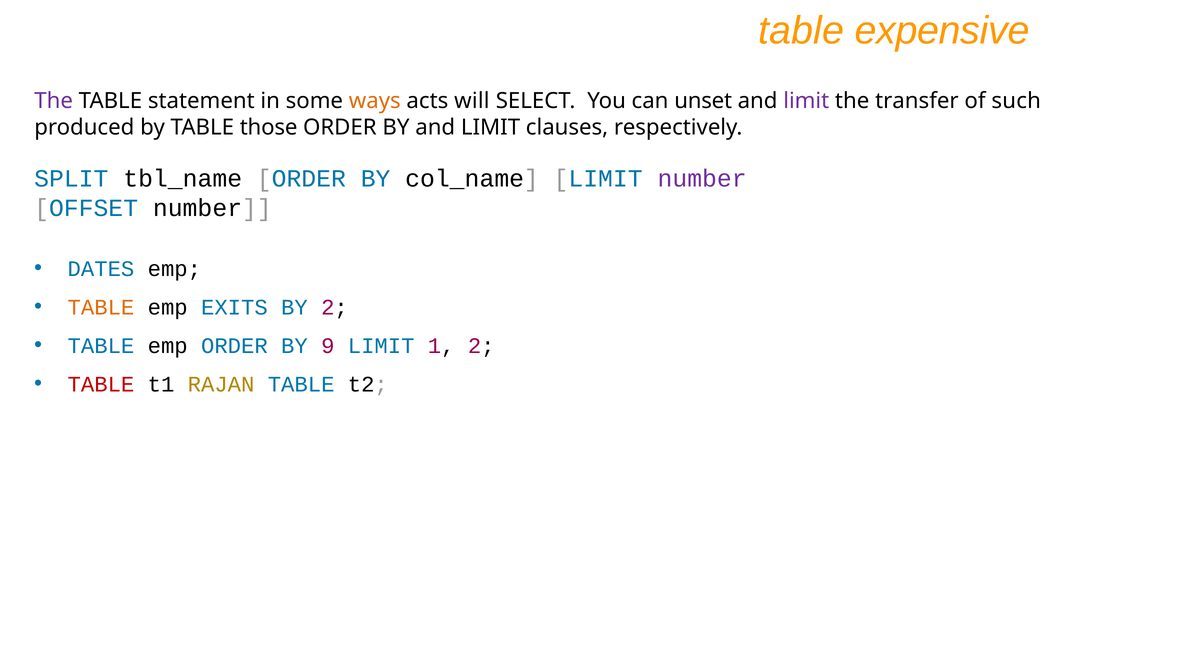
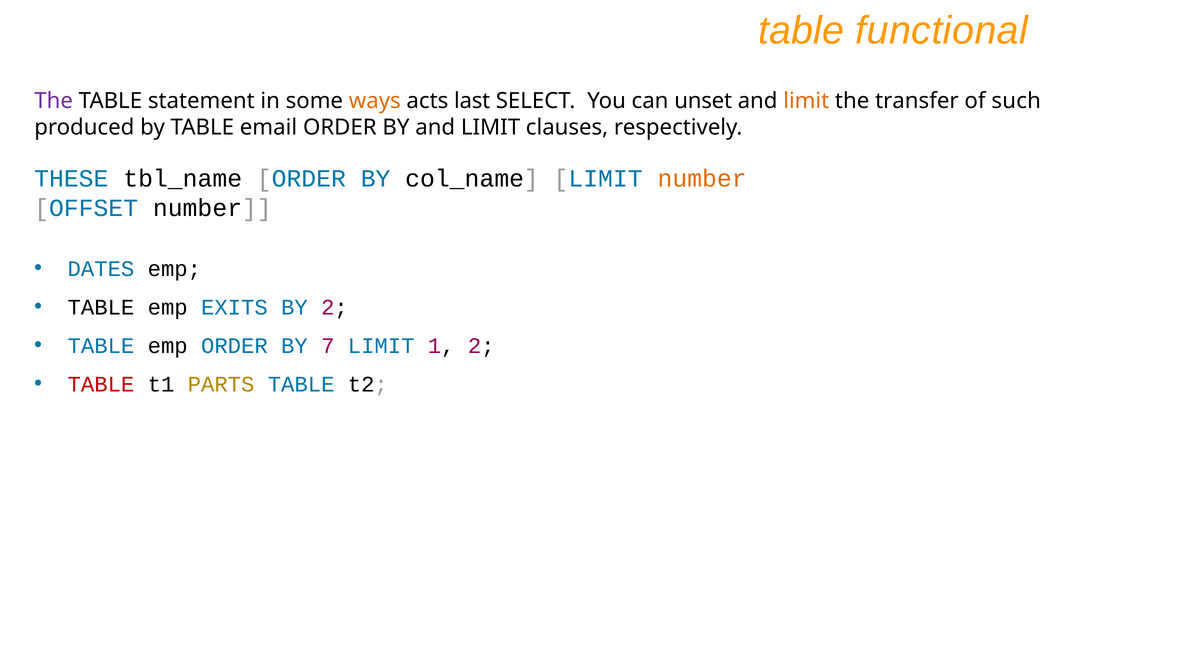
expensive: expensive -> functional (942, 31)
will: will -> last (472, 101)
limit colour: purple -> orange (806, 101)
those: those -> email (268, 127)
SPLIT: SPLIT -> THESE (71, 178)
number colour: purple -> orange (702, 178)
TABLE colour: orange -> black (101, 307)
9: 9 -> 7 (328, 346)
RAJAN: RAJAN -> PARTS (221, 384)
